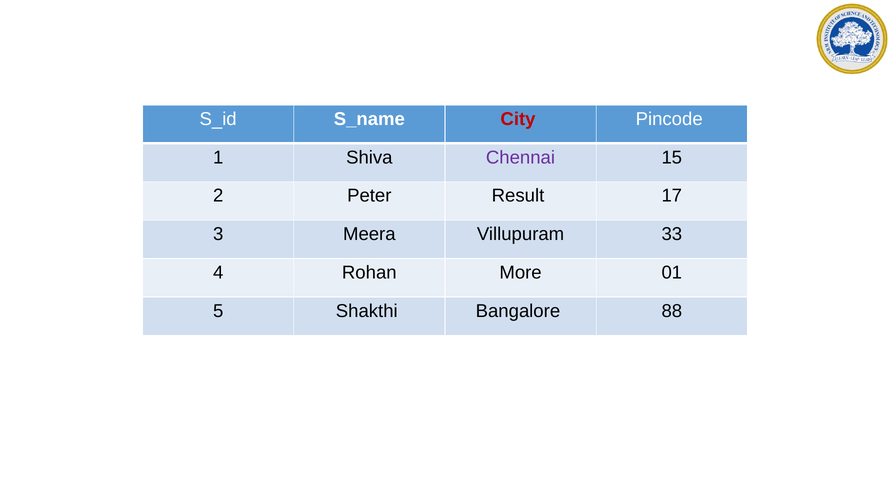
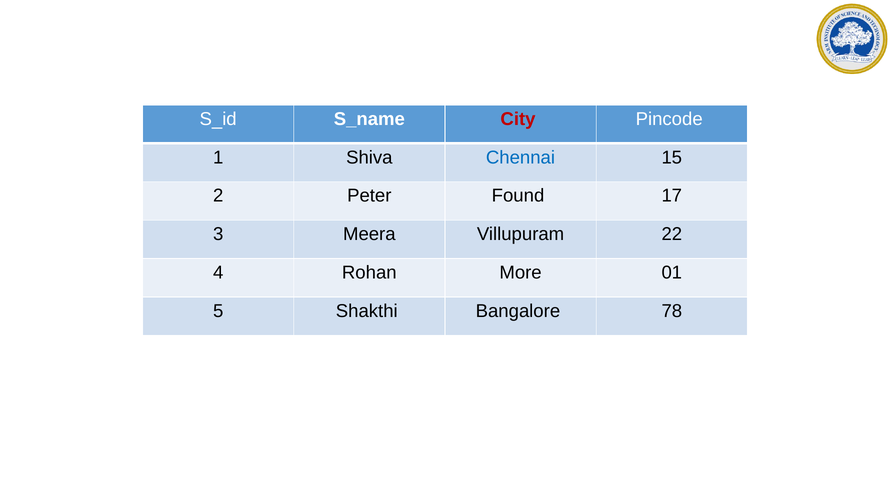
Chennai colour: purple -> blue (520, 157)
Result: Result -> Found (518, 196)
33: 33 -> 22 (672, 234)
88: 88 -> 78 (672, 311)
